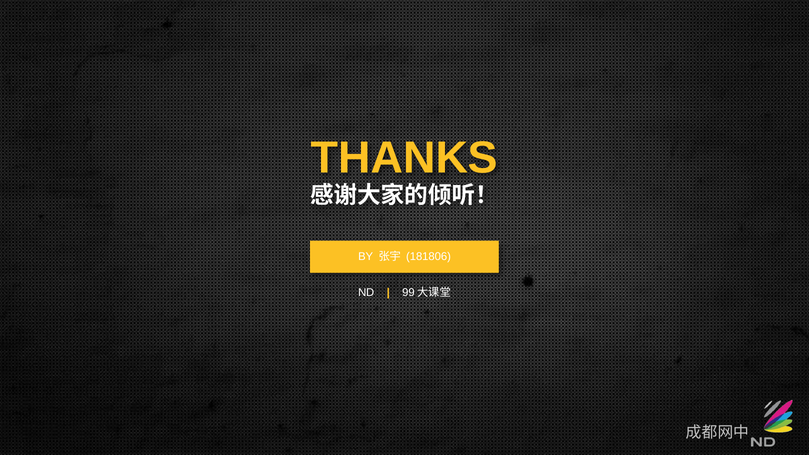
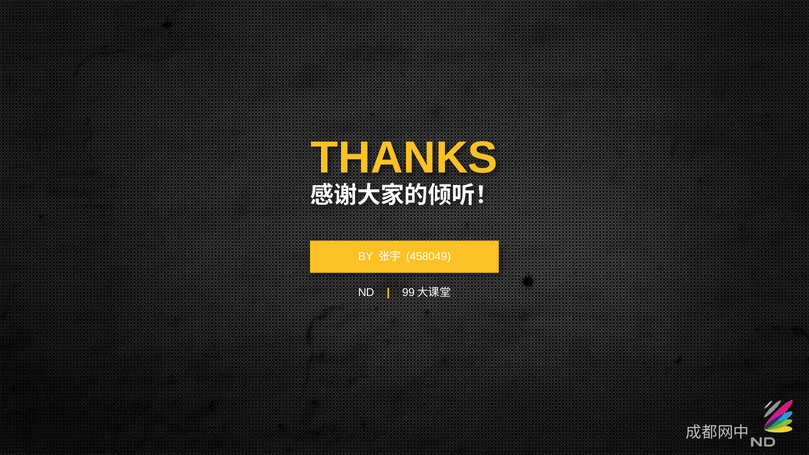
181806: 181806 -> 458049 (428, 257)
